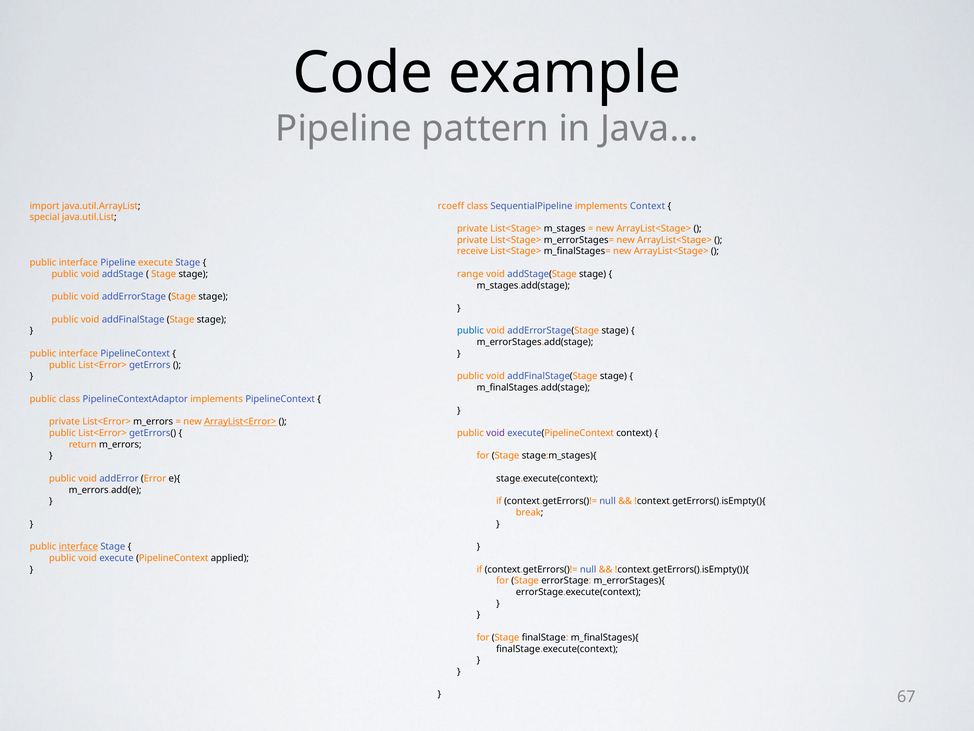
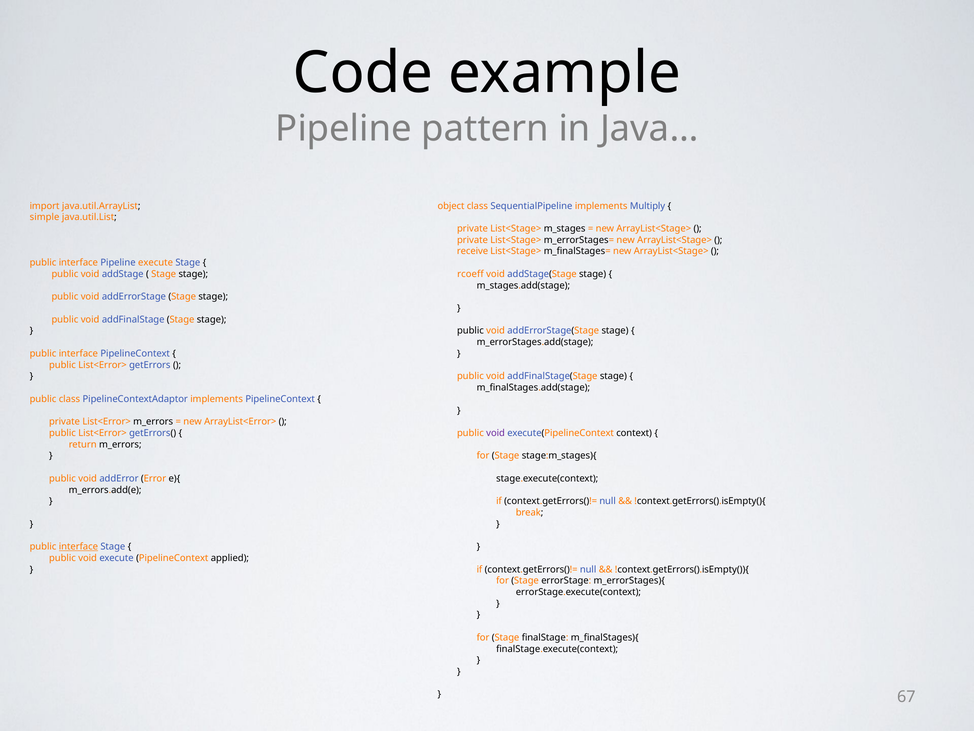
rcoeff: rcoeff -> object (451, 206)
implements Context: Context -> Multiply (648, 206)
special: special -> simple (45, 217)
range: range -> rcoeff (470, 274)
public colour: blue -> black (470, 331)
ArrayList<Error> underline: present -> none (240, 421)
